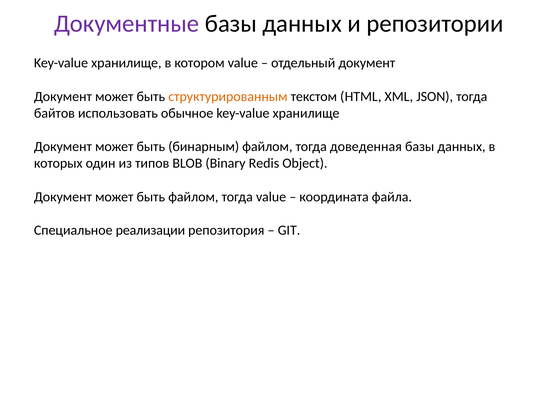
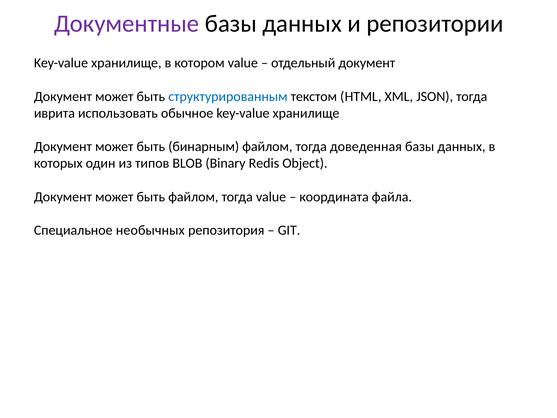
структурированным colour: orange -> blue (228, 96)
байтов: байтов -> иврита (54, 113)
реализации: реализации -> необычных (150, 230)
